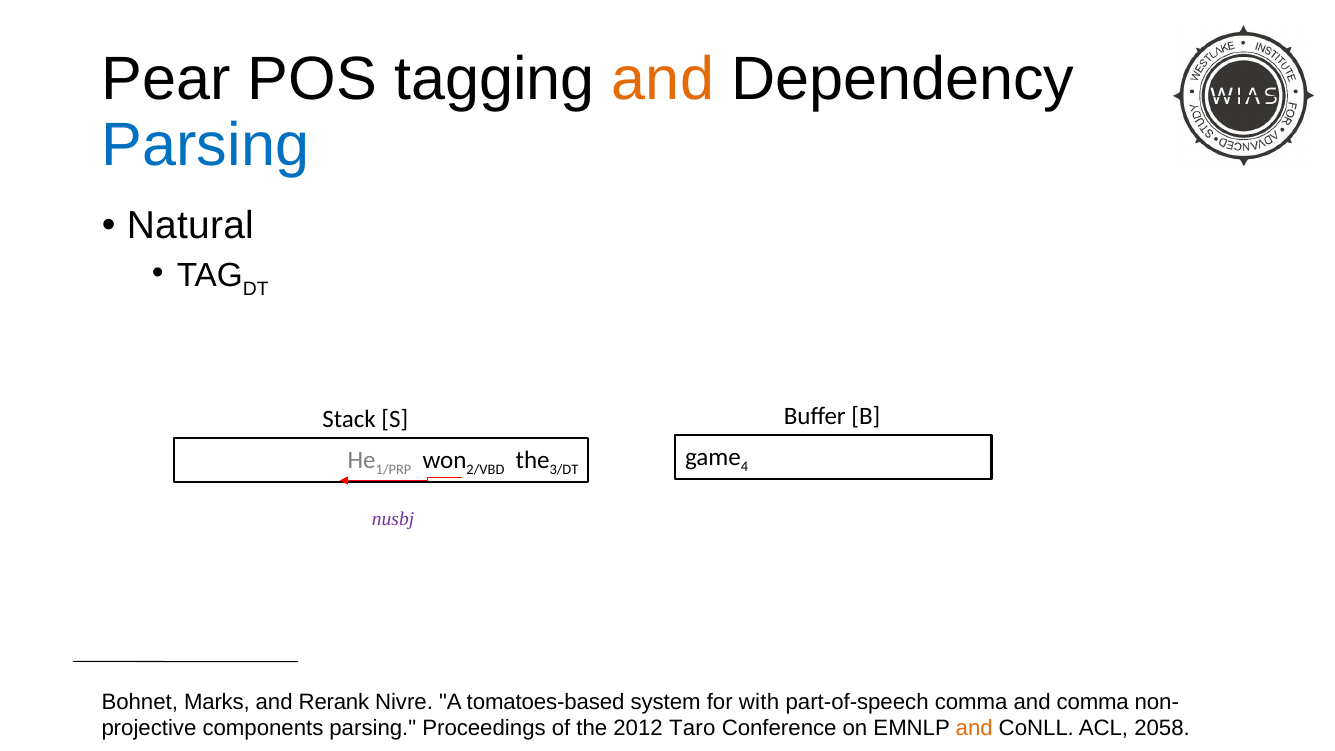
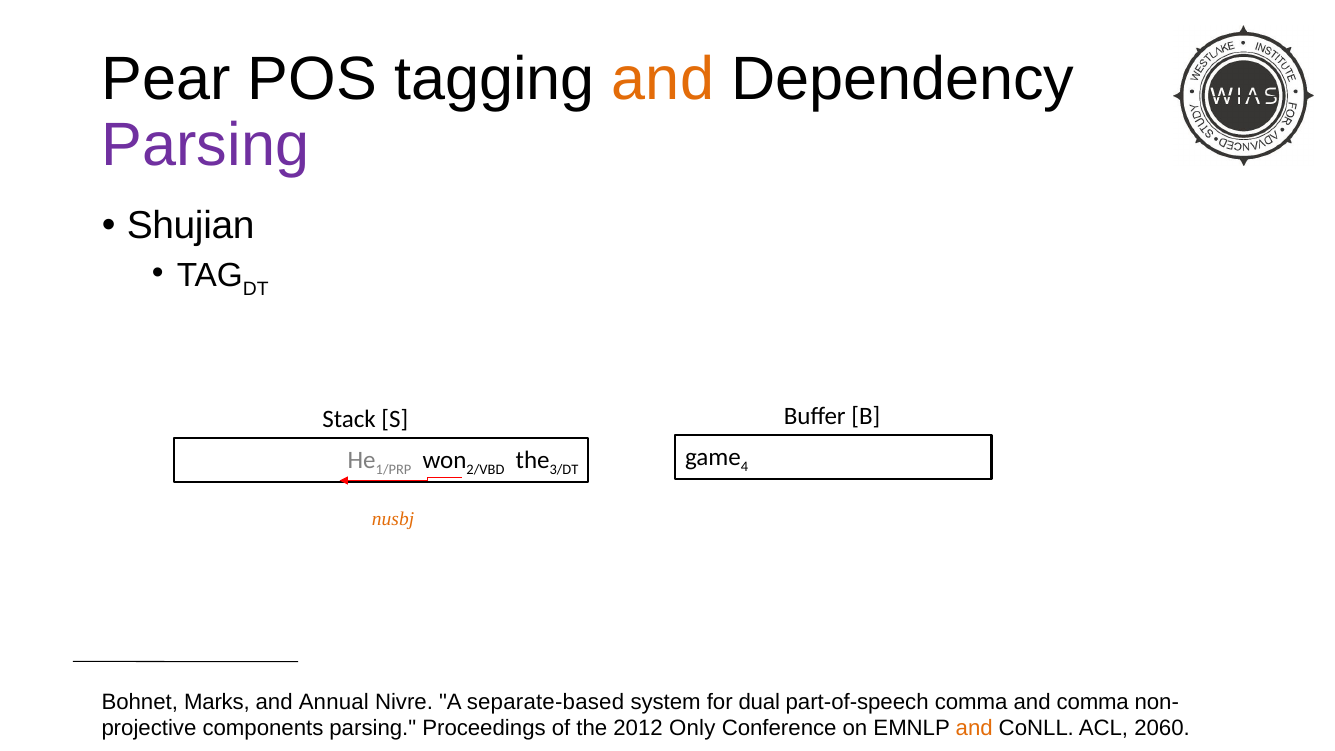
Parsing colour: blue -> purple (205, 145)
Natural: Natural -> Shujian (191, 226)
nusbj colour: purple -> orange (393, 519)
Rerank: Rerank -> Annual (334, 702)
tomatoes-based: tomatoes-based -> separate-based (545, 702)
with: with -> dual (759, 702)
Taro: Taro -> Only (692, 728)
2058: 2058 -> 2060 (1162, 728)
